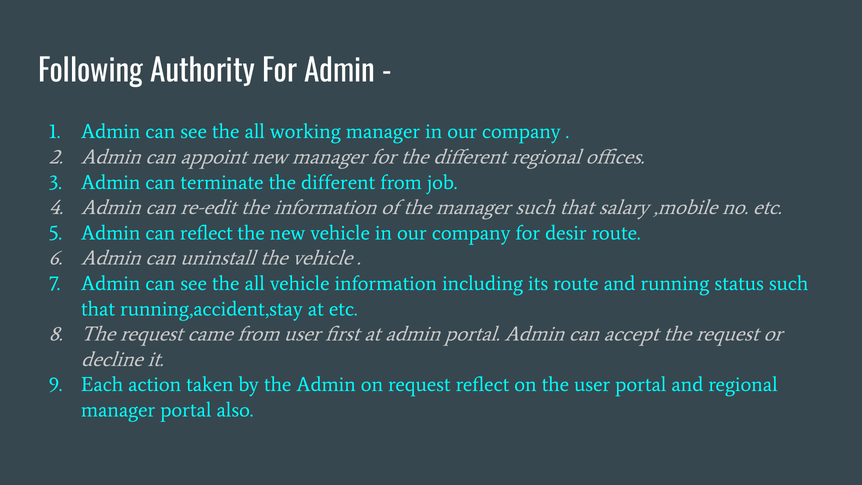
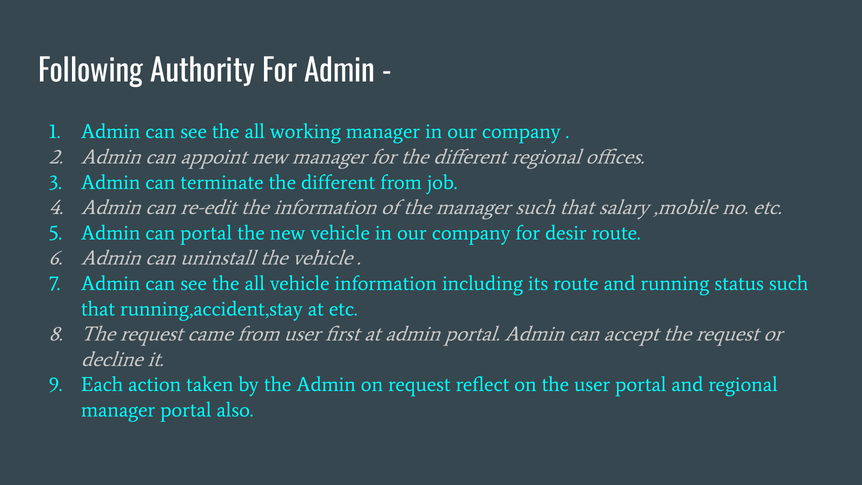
can reflect: reflect -> portal (206, 233)
